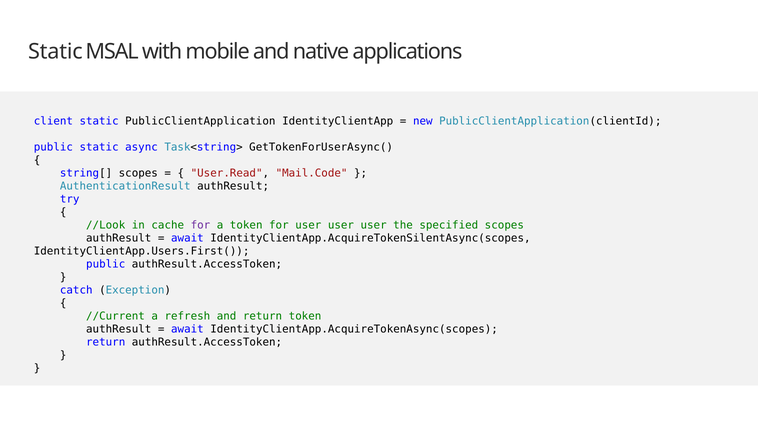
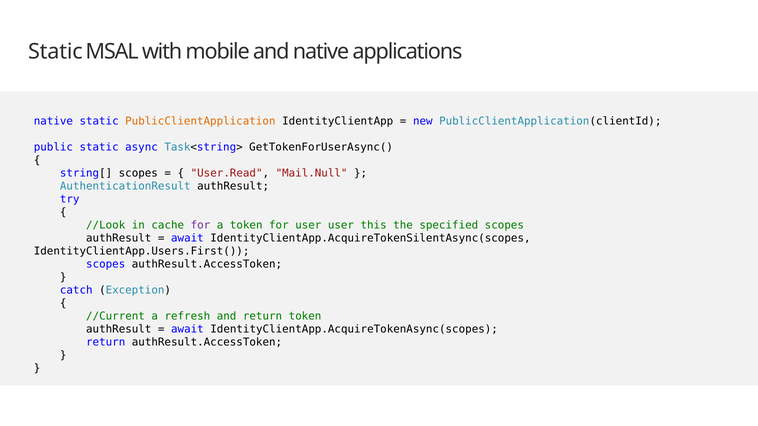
client: client -> native (53, 121)
PublicClientApplication colour: black -> orange (200, 121)
Mail.Code: Mail.Code -> Mail.Null (312, 173)
user: user -> this (374, 225)
public: public -> scopes (106, 264)
